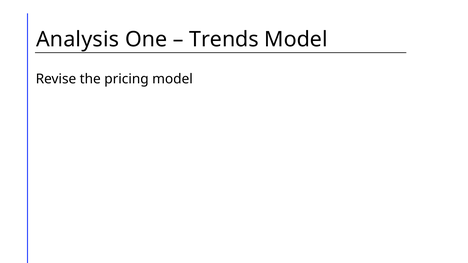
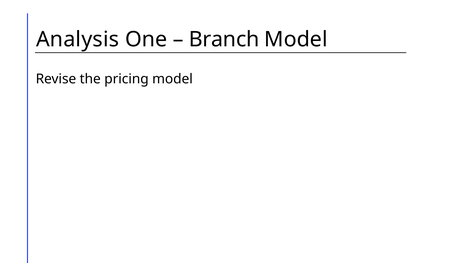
Trends: Trends -> Branch (224, 39)
